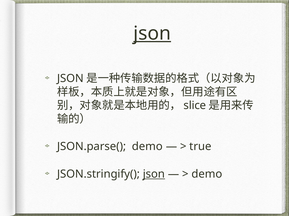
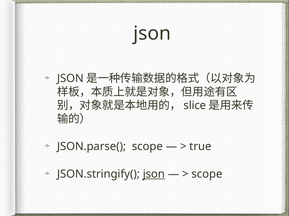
json underline: present -> none (152, 34)
JSON.parse( demo: demo -> scope (147, 147)
demo: demo -> scope (207, 175)
